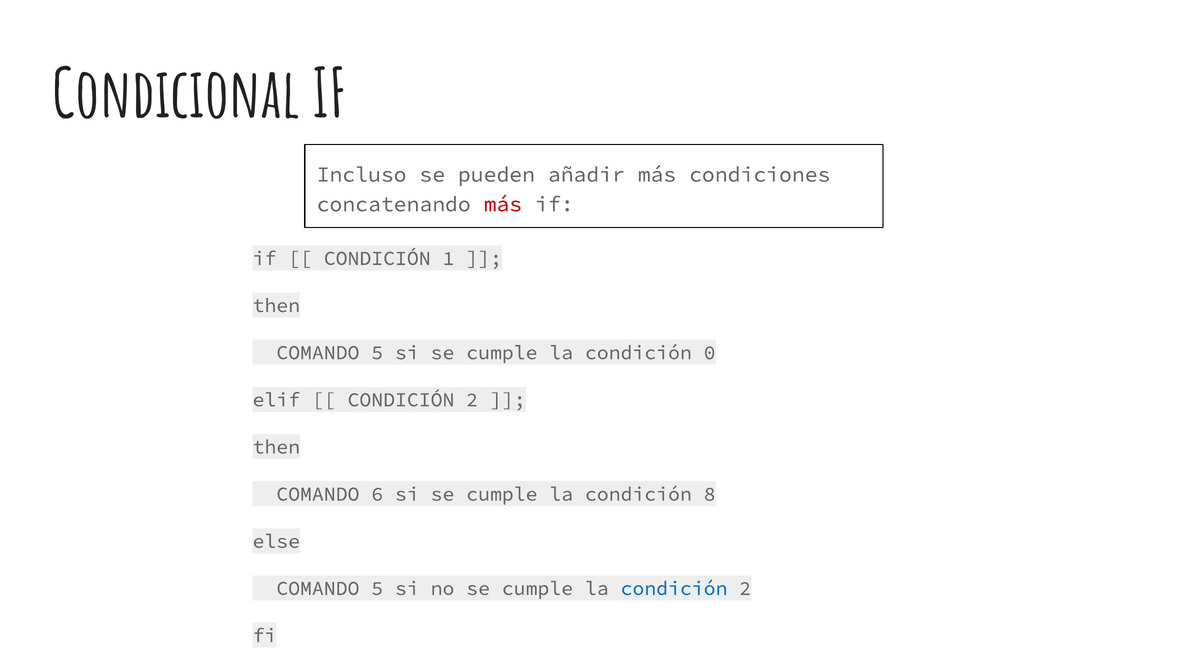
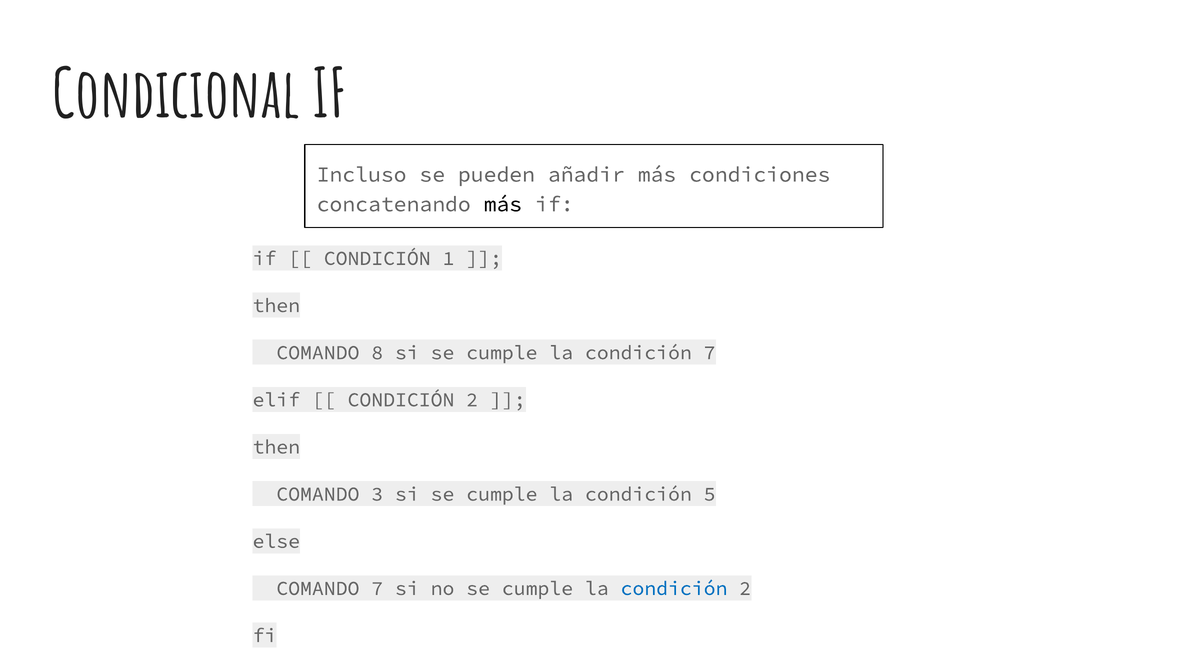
más colour: red -> black (503, 204)
5: 5 -> 8 (377, 352)
condición 0: 0 -> 7 (710, 352)
6: 6 -> 3 (377, 494)
8: 8 -> 5 (710, 494)
5: 5 -> 7 (377, 588)
